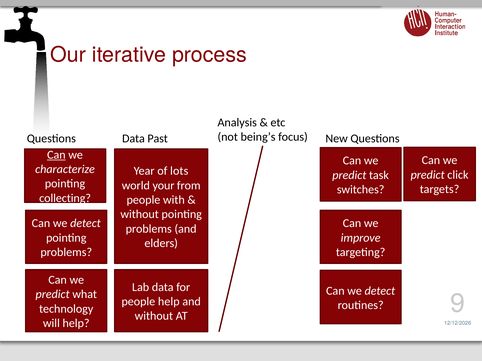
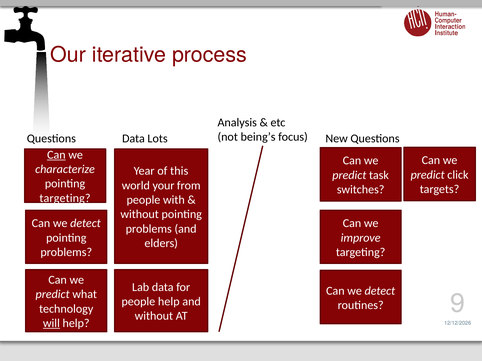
Past: Past -> Lots (158, 139)
lots: lots -> this (179, 171)
collecting: collecting -> targeting (65, 198)
will underline: none -> present (51, 324)
